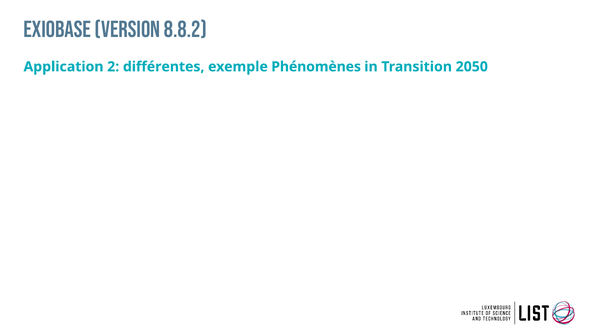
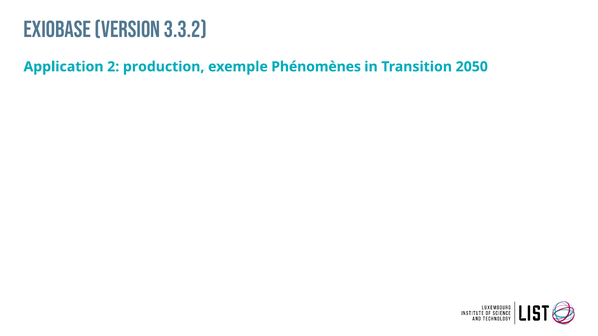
8.8.2: 8.8.2 -> 3.3.2 (185, 29)
différentes: différentes -> production (164, 67)
